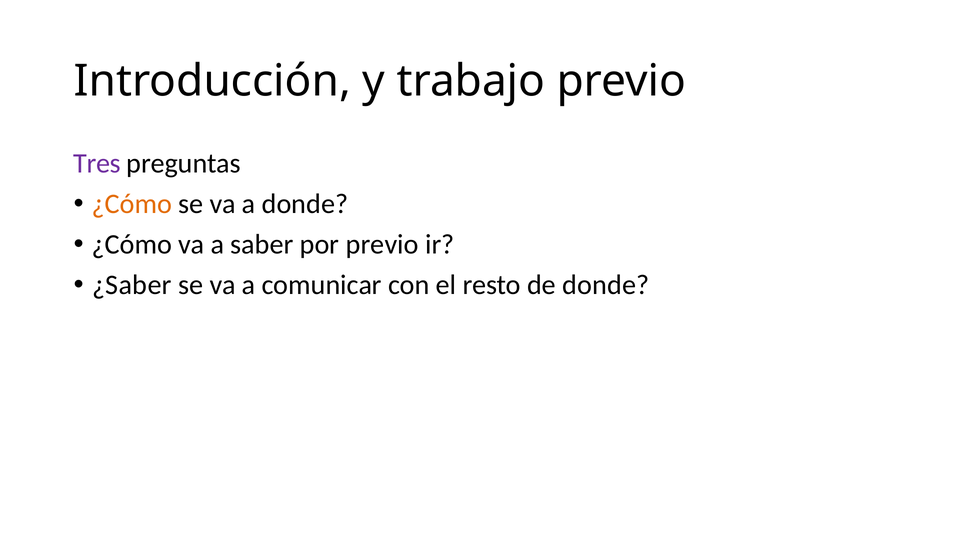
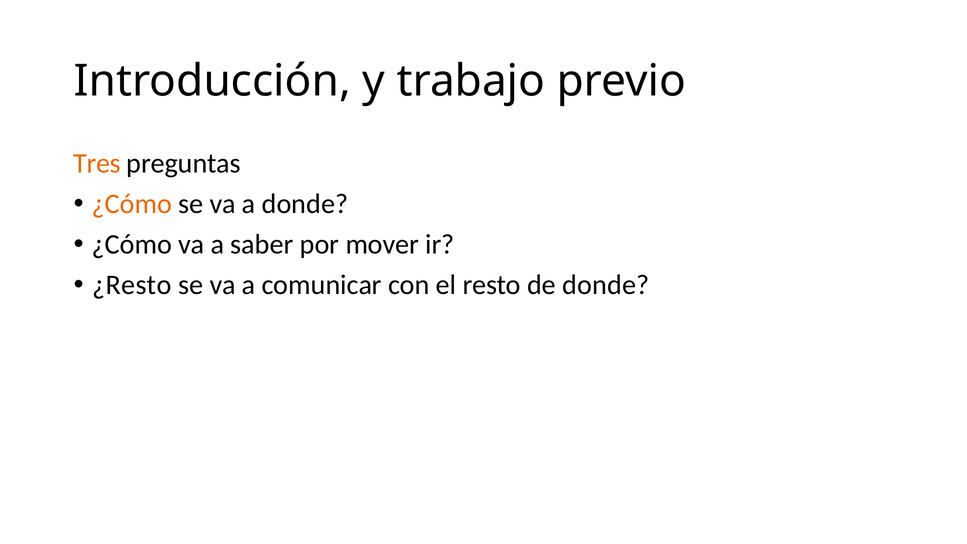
Tres colour: purple -> orange (97, 163)
por previo: previo -> mover (382, 245)
¿Saber: ¿Saber -> ¿Resto (132, 285)
